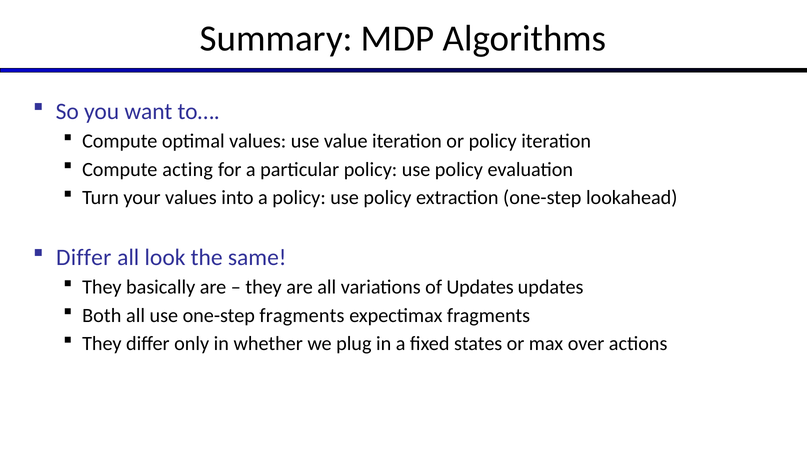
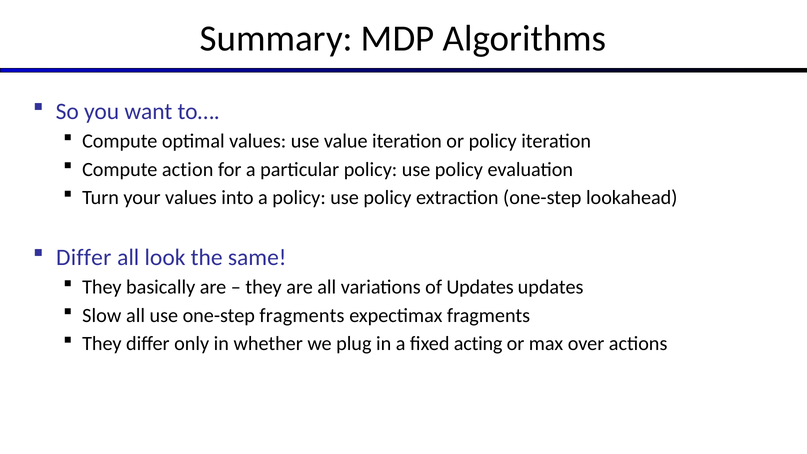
acting: acting -> action (188, 170)
Both: Both -> Slow (102, 315)
states: states -> acting (478, 344)
